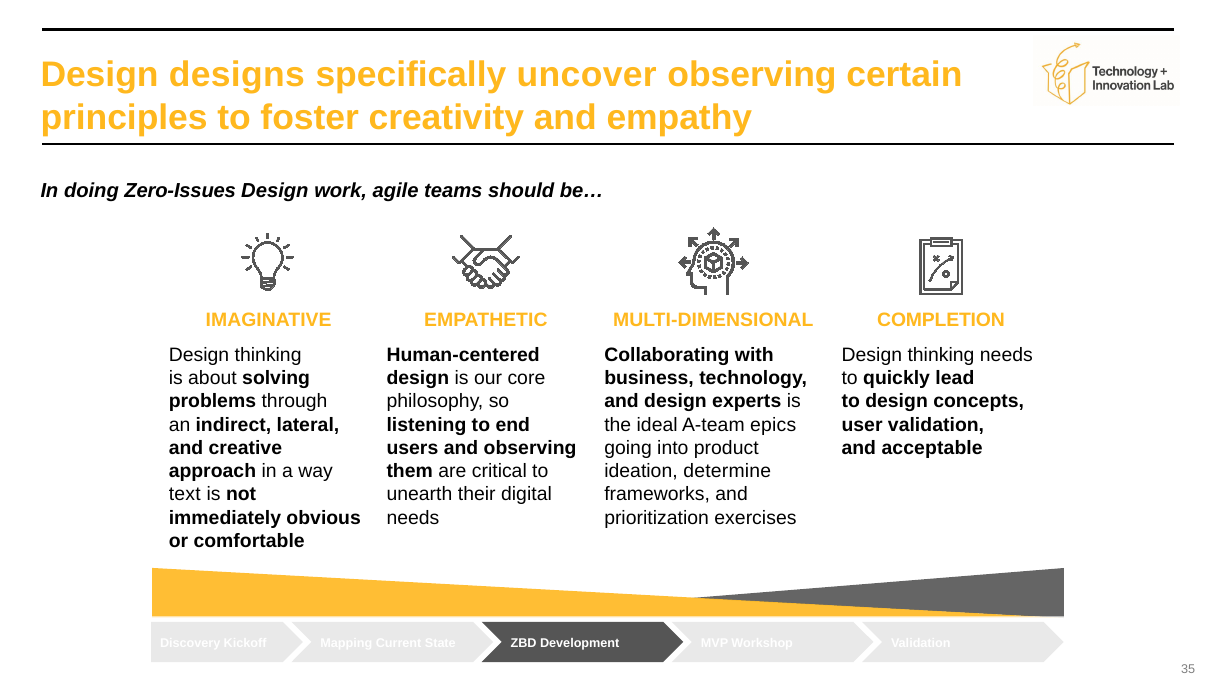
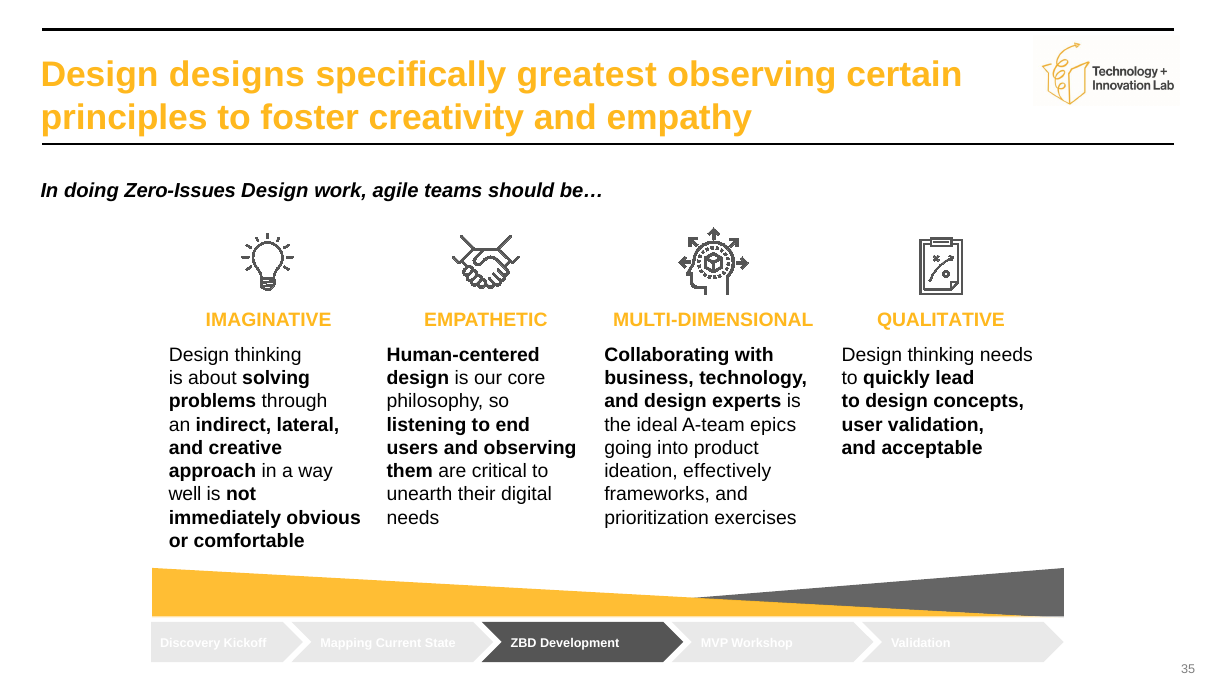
uncover: uncover -> greatest (587, 75)
COMPLETION: COMPLETION -> QUALITATIVE (941, 321)
determine: determine -> effectively (727, 471)
text: text -> well (185, 495)
